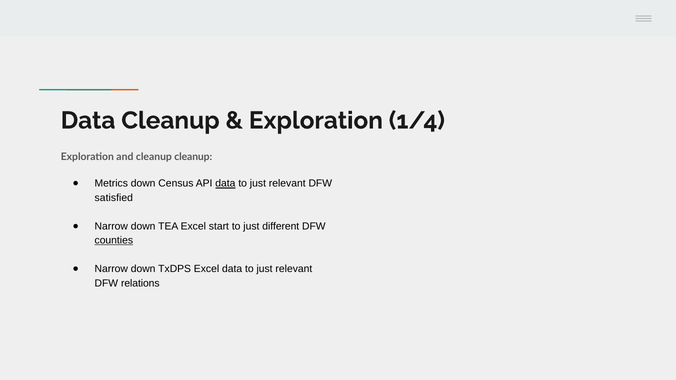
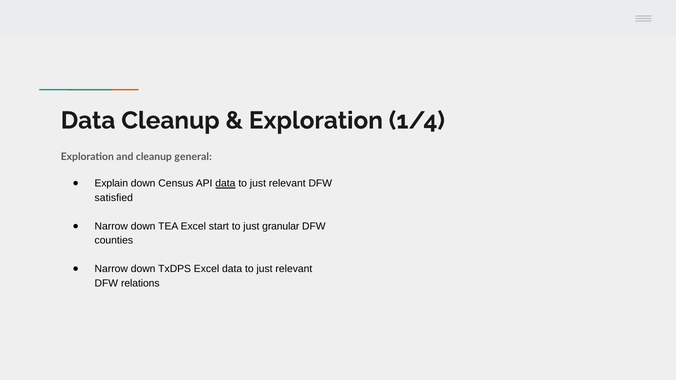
cleanup cleanup: cleanup -> general (193, 157)
Metrics: Metrics -> Explain (111, 184)
different: different -> granular (281, 226)
counties underline: present -> none (114, 241)
